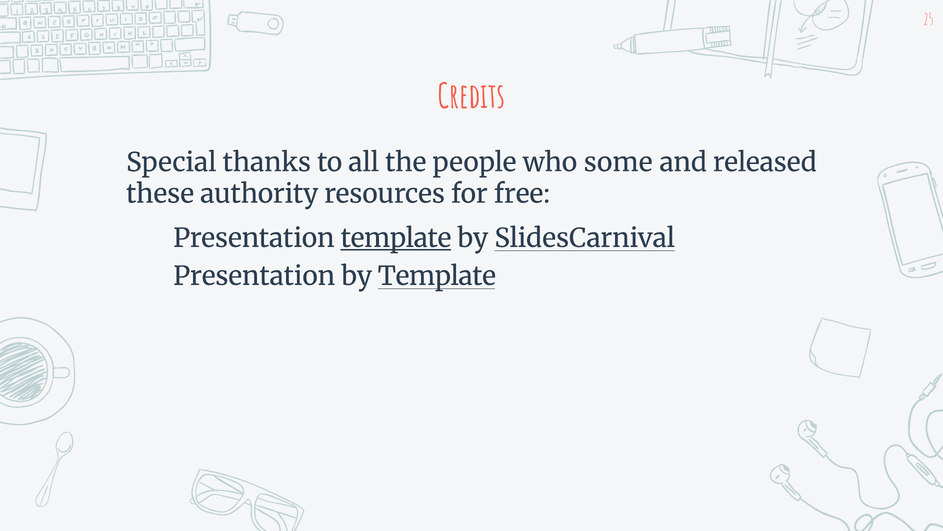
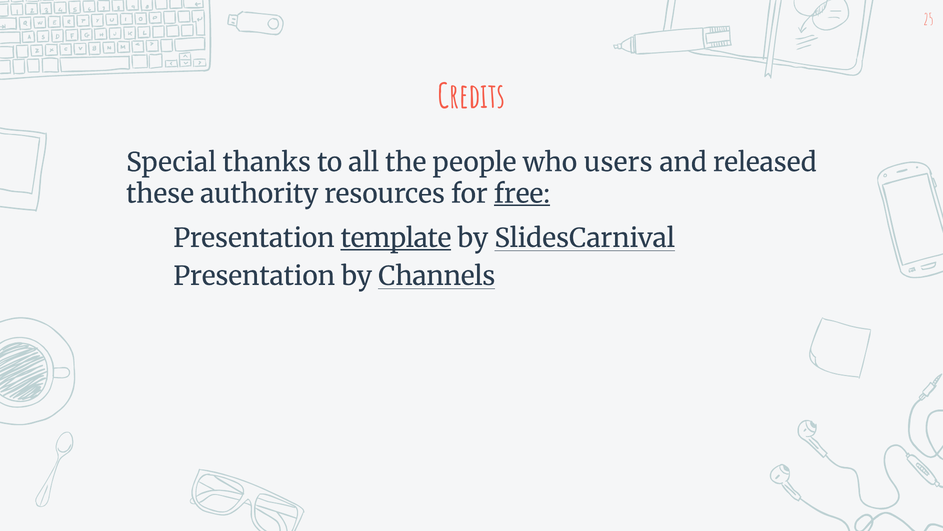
some: some -> users (618, 162)
free underline: none -> present (522, 194)
by Template: Template -> Channels (437, 276)
